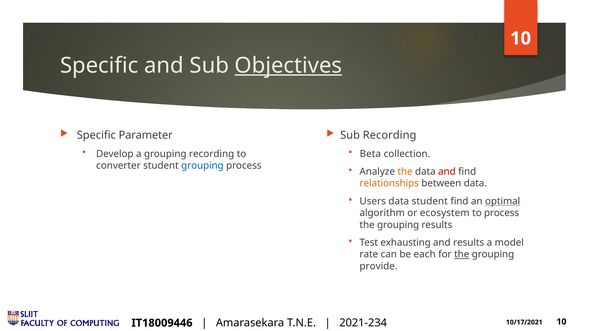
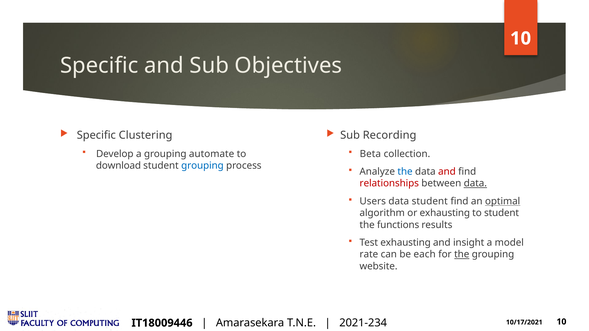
Objectives underline: present -> none (288, 66)
Parameter: Parameter -> Clustering (146, 135)
grouping recording: recording -> automate (212, 154)
converter: converter -> download (118, 166)
the colour: orange -> blue (405, 172)
relationships colour: orange -> red (389, 184)
data underline: none -> present (475, 184)
or ecosystem: ecosystem -> exhausting (445, 213)
to process: process -> student (502, 213)
grouping: grouping -> functions (398, 225)
and results: results -> insight (469, 243)
provide: provide -> website (379, 266)
